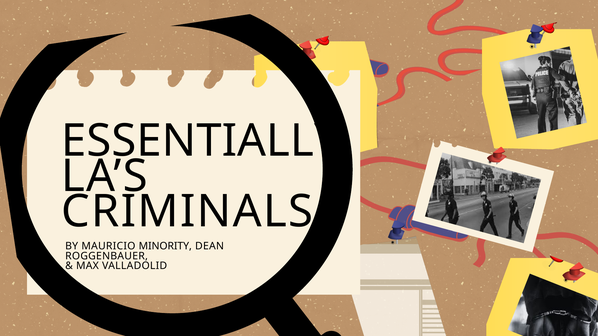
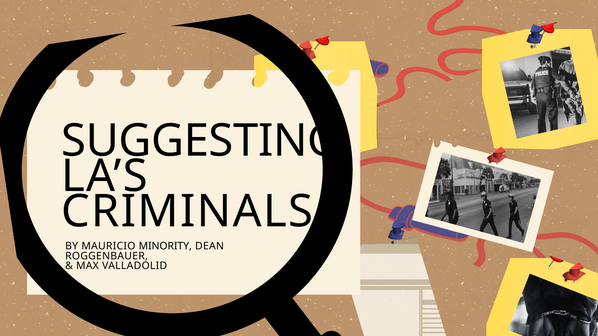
ESSENTIALLY: ESSENTIALLY -> SUGGESTING (201, 141)
